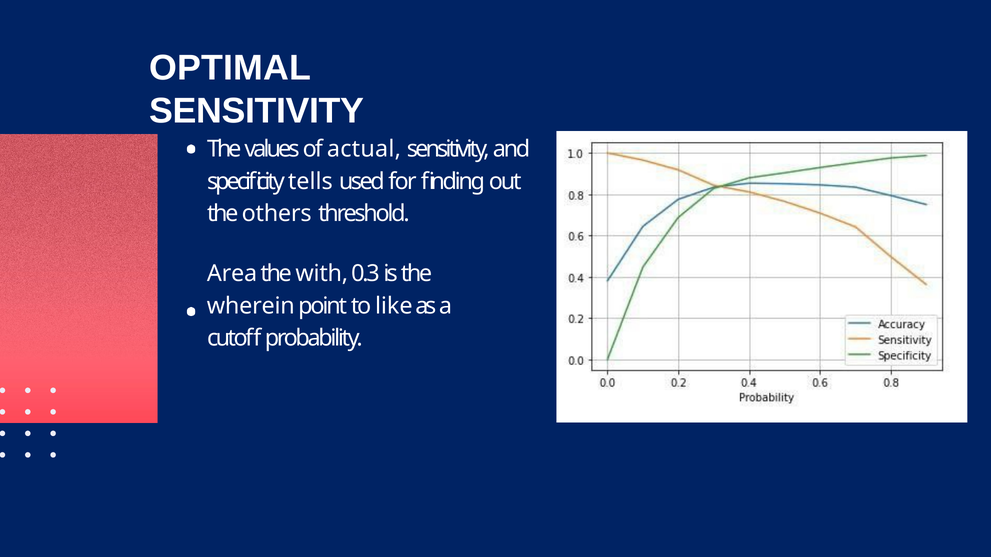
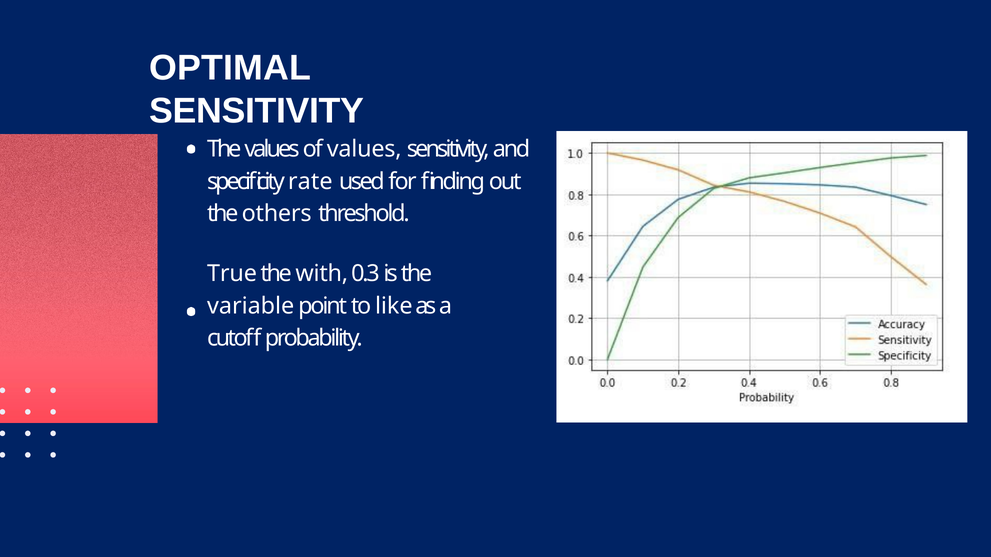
of actual: actual -> values (364, 149)
tells: tells -> rate (310, 182)
Area: Area -> True (232, 274)
wherein: wherein -> variable (251, 306)
